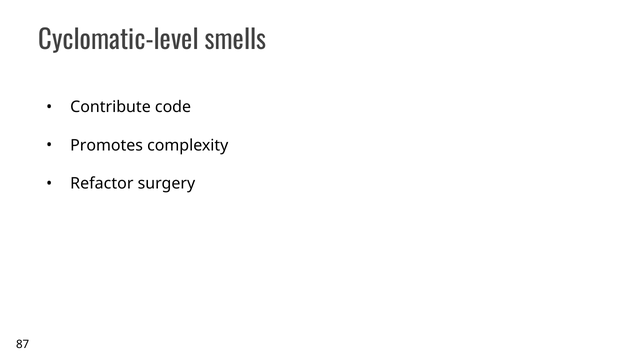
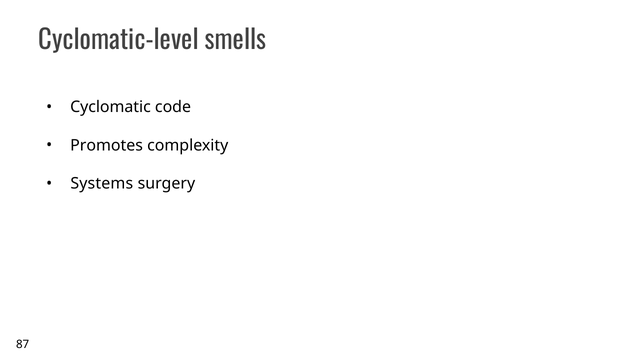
Contribute: Contribute -> Cyclomatic (110, 107)
Refactor: Refactor -> Systems (102, 184)
